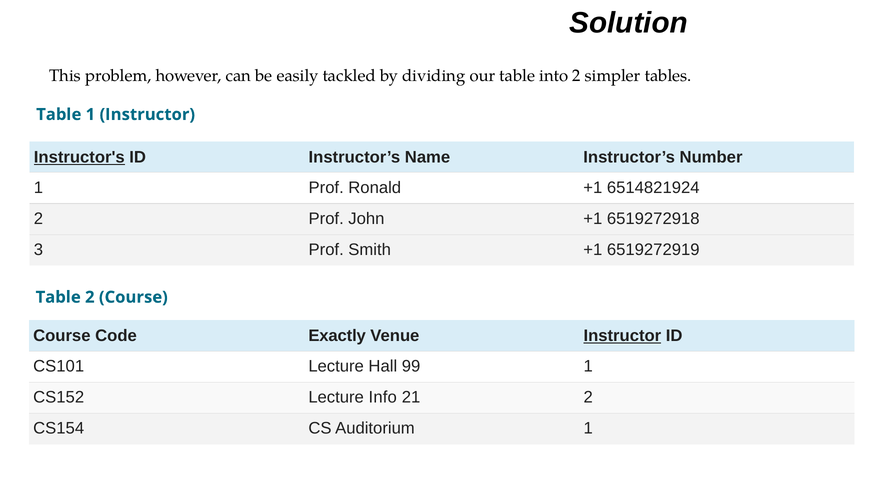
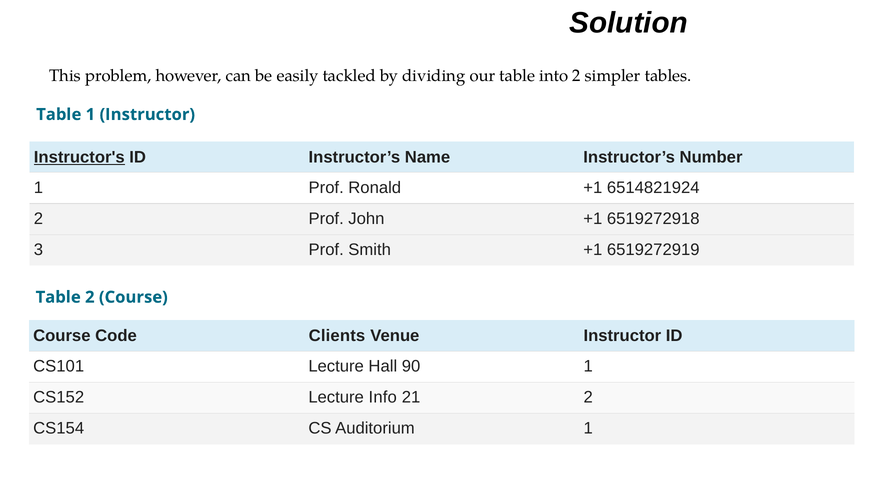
Exactly: Exactly -> Clients (337, 336)
Instructor underline: present -> none (622, 336)
99: 99 -> 90 (411, 366)
